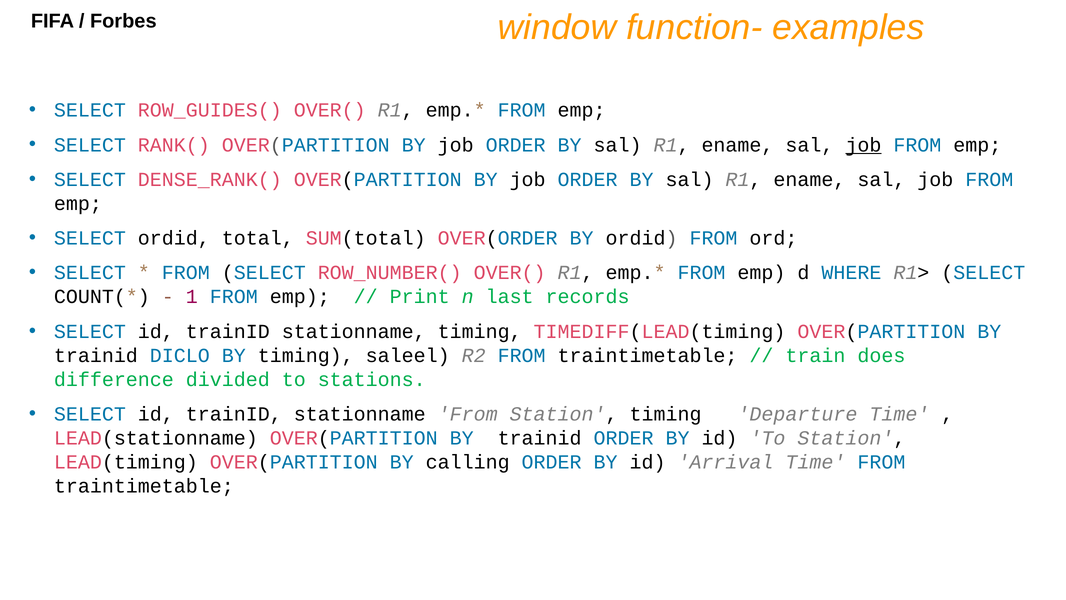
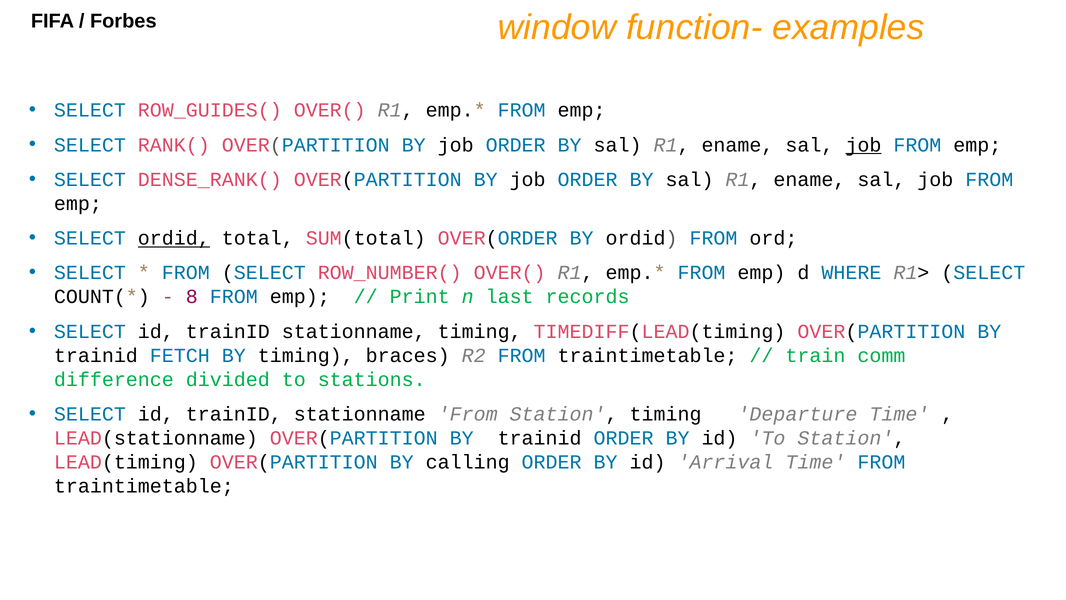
ordid underline: none -> present (174, 238)
1: 1 -> 8 (192, 297)
DICLO: DICLO -> FETCH (180, 355)
saleel: saleel -> braces (408, 355)
does: does -> comm (881, 355)
